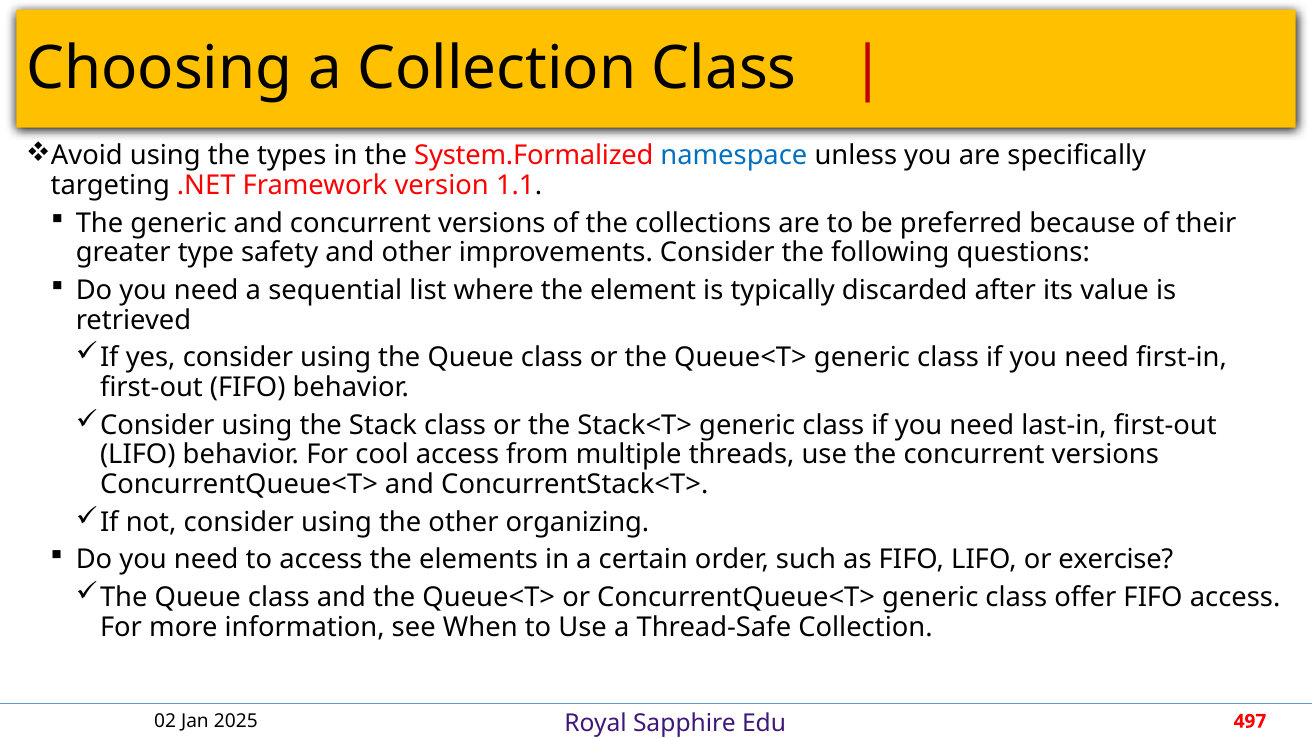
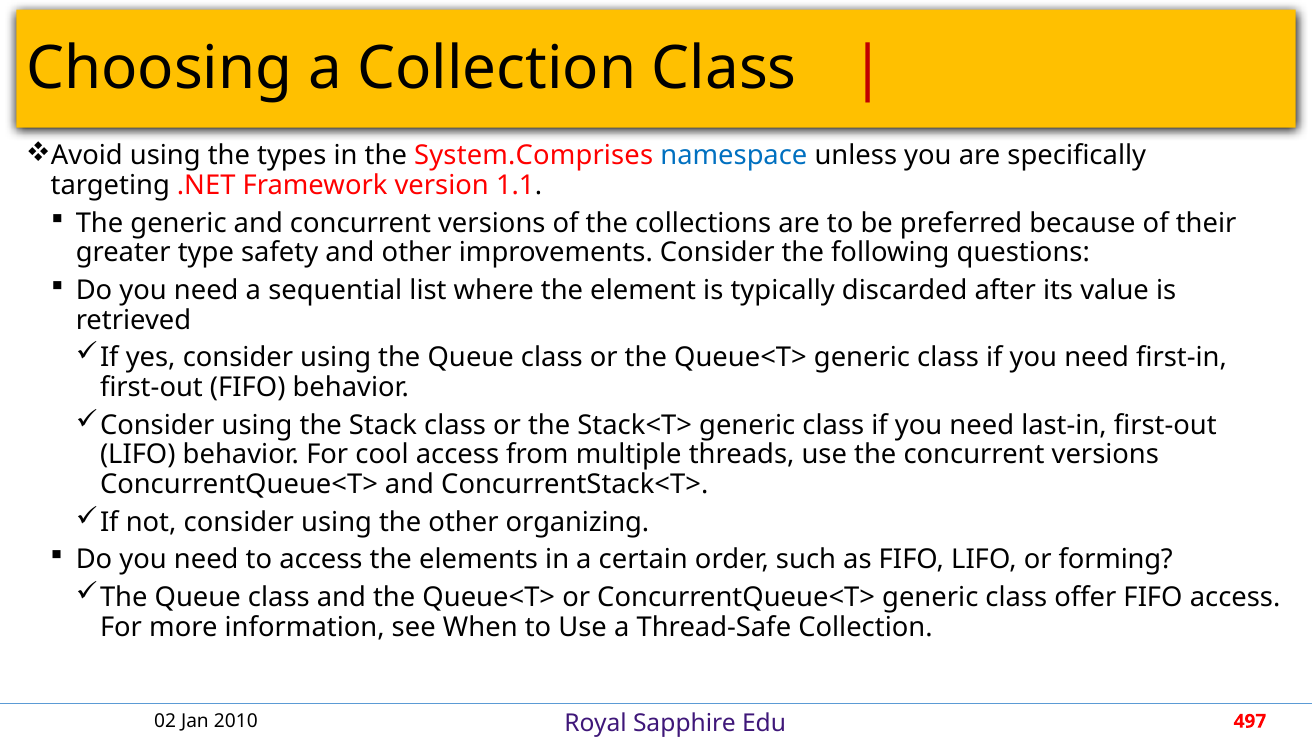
System.Formalized: System.Formalized -> System.Comprises (534, 156)
exercise: exercise -> forming (1116, 560)
2025: 2025 -> 2010 (236, 721)
